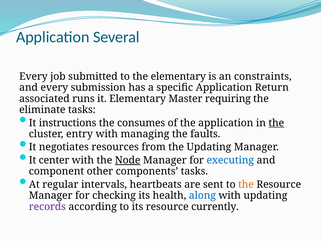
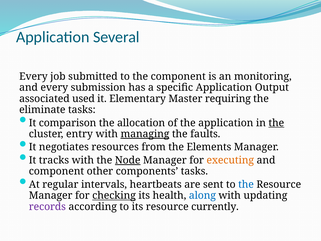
the elementary: elementary -> component (178, 76)
constraints: constraints -> monitoring (263, 76)
Return: Return -> Output (272, 87)
runs: runs -> used (83, 99)
instructions: instructions -> comparison (68, 123)
consumes: consumes -> allocation (141, 123)
managing underline: none -> present (145, 134)
the Updating: Updating -> Elements (209, 147)
center: center -> tracks (54, 160)
executing colour: blue -> orange (230, 160)
the colour: orange -> blue (246, 184)
checking underline: none -> present (114, 195)
